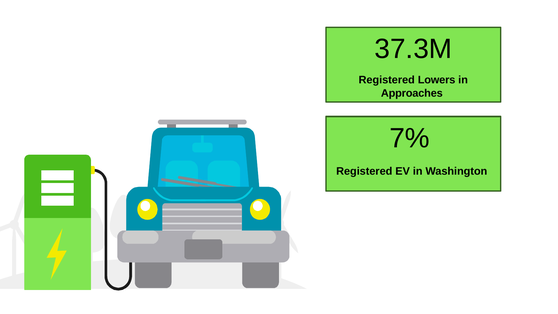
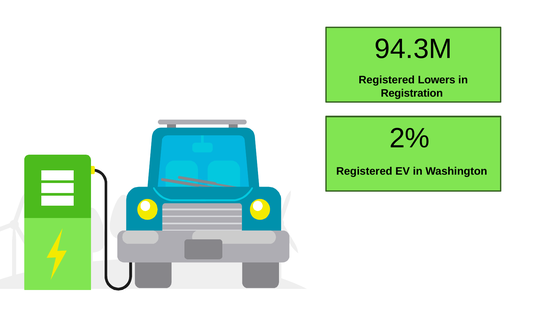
37.3M: 37.3M -> 94.3M (413, 49)
Approaches: Approaches -> Registration (412, 93)
7%: 7% -> 2% (410, 138)
